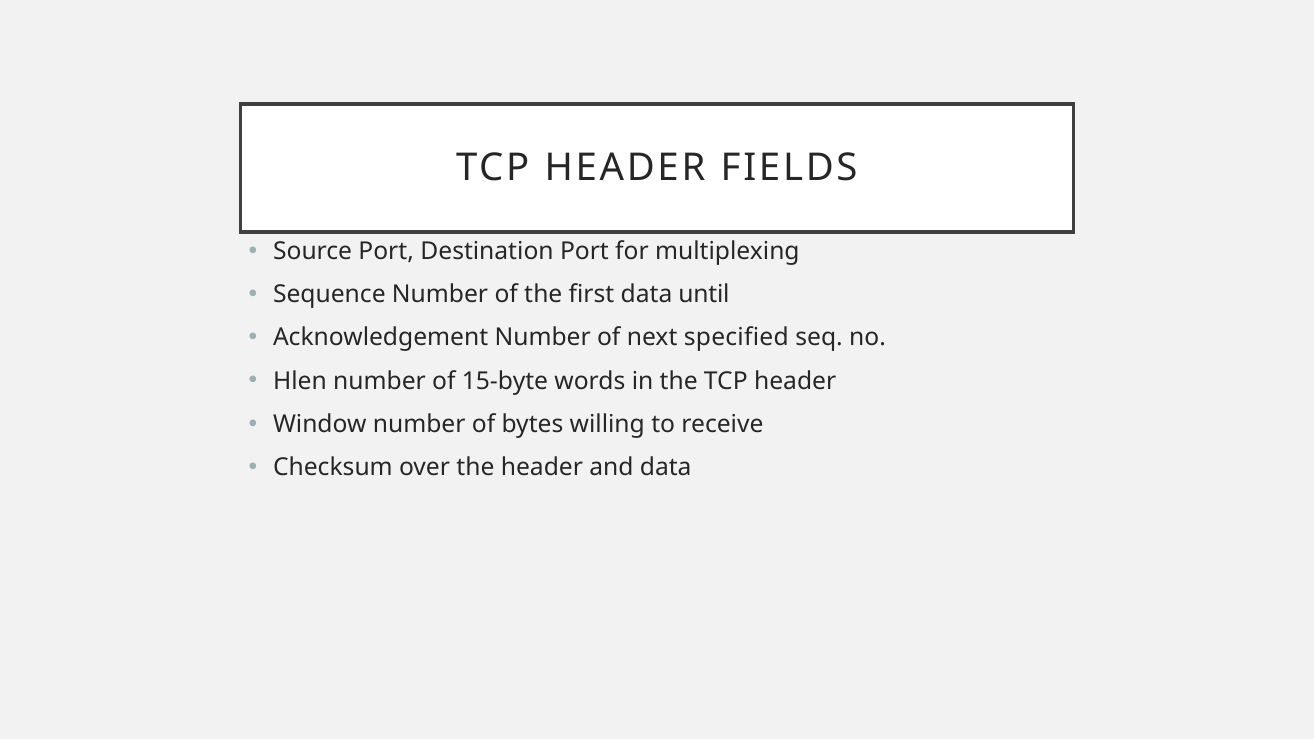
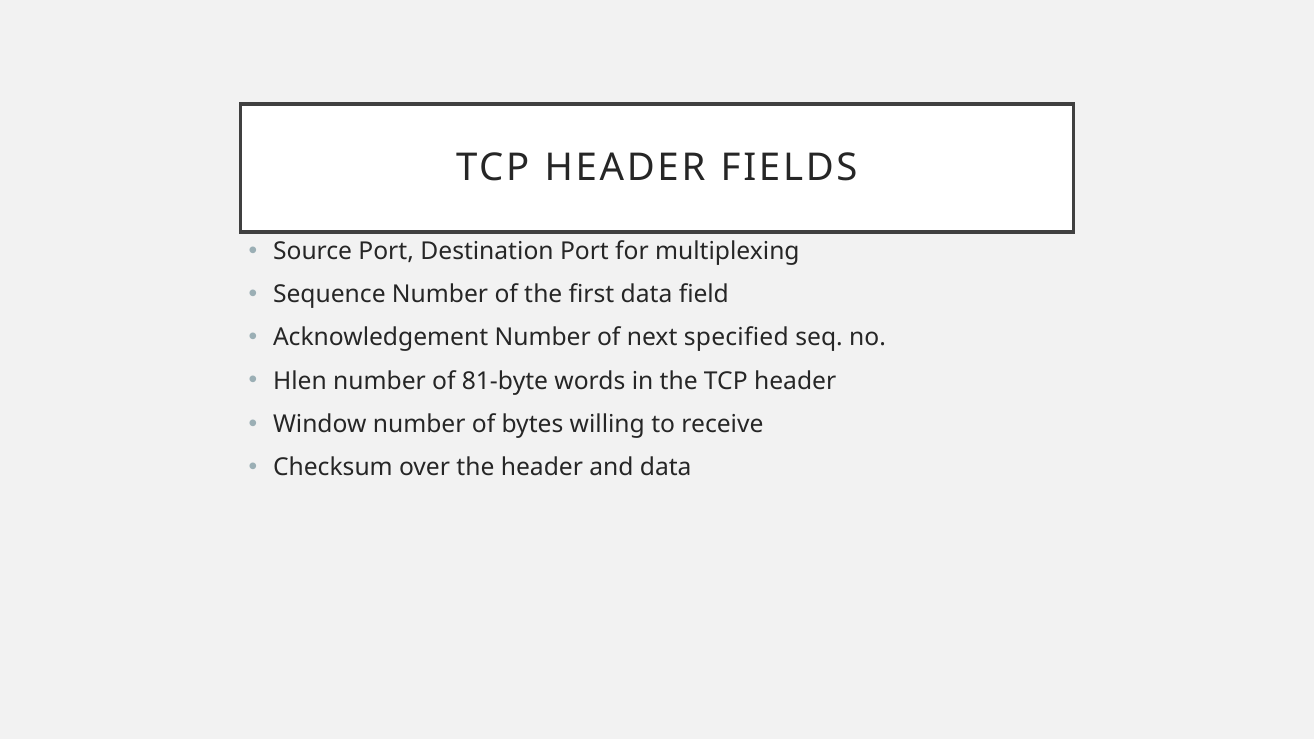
until: until -> field (704, 295)
15-byte: 15-byte -> 81-byte (505, 381)
